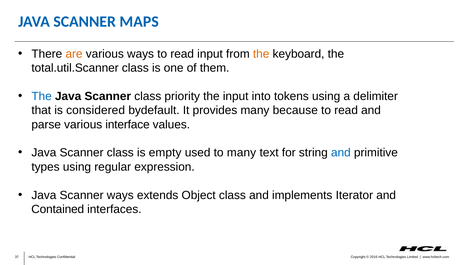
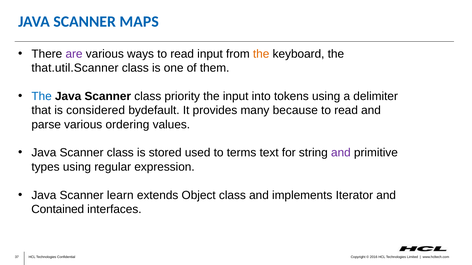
are colour: orange -> purple (74, 54)
total.util.Scanner: total.util.Scanner -> that.util.Scanner (75, 68)
interface: interface -> ordering (127, 125)
empty: empty -> stored (165, 153)
to many: many -> terms (242, 153)
and colour: blue -> purple (341, 153)
Scanner ways: ways -> learn (120, 195)
